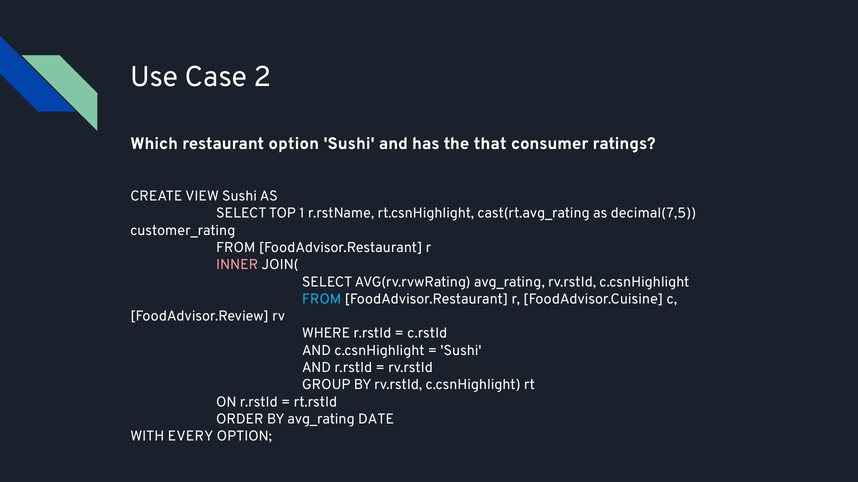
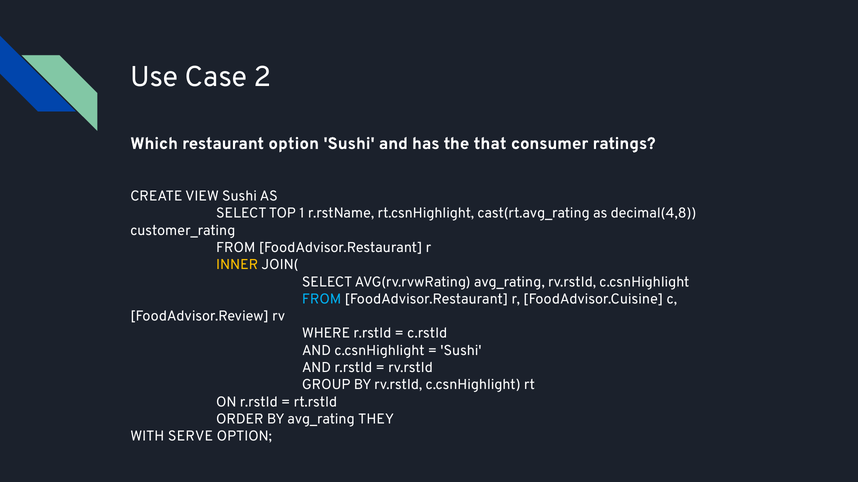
decimal(7,5: decimal(7,5 -> decimal(4,8 (653, 214)
INNER colour: pink -> yellow (237, 265)
DATE: DATE -> THEY (376, 419)
EVERY: EVERY -> SERVE (191, 437)
